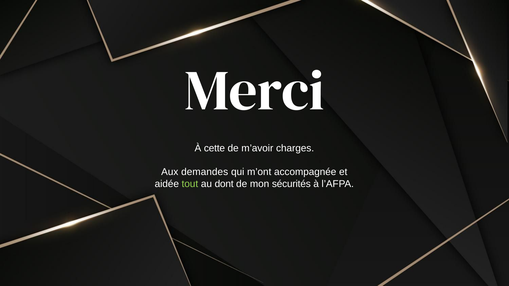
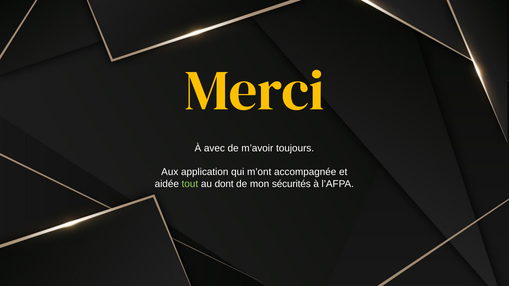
Merci colour: white -> yellow (255, 91)
cette: cette -> avec (214, 148)
charges: charges -> toujours (295, 148)
demandes: demandes -> application (205, 172)
